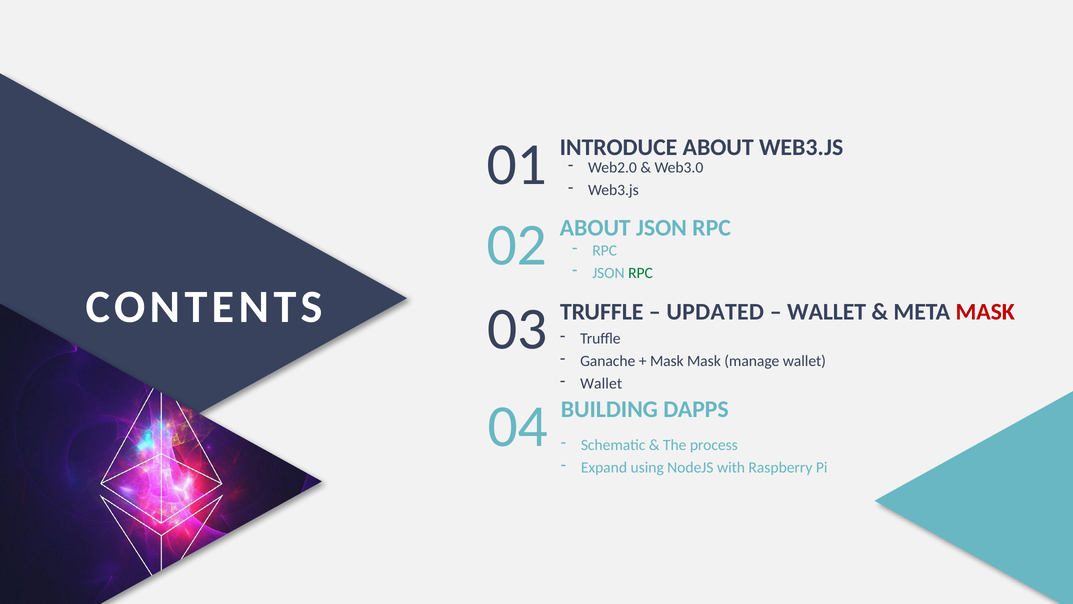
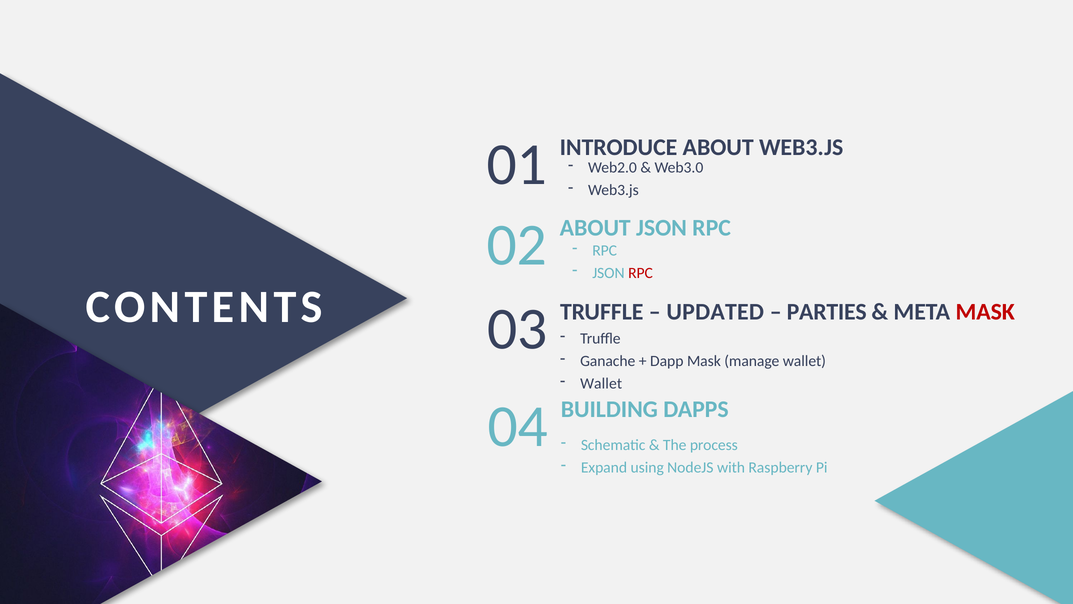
RPC colour: green -> red (641, 273)
WALLET: WALLET -> PARTIES (827, 312)
Mask: Mask -> Dapp (667, 361)
